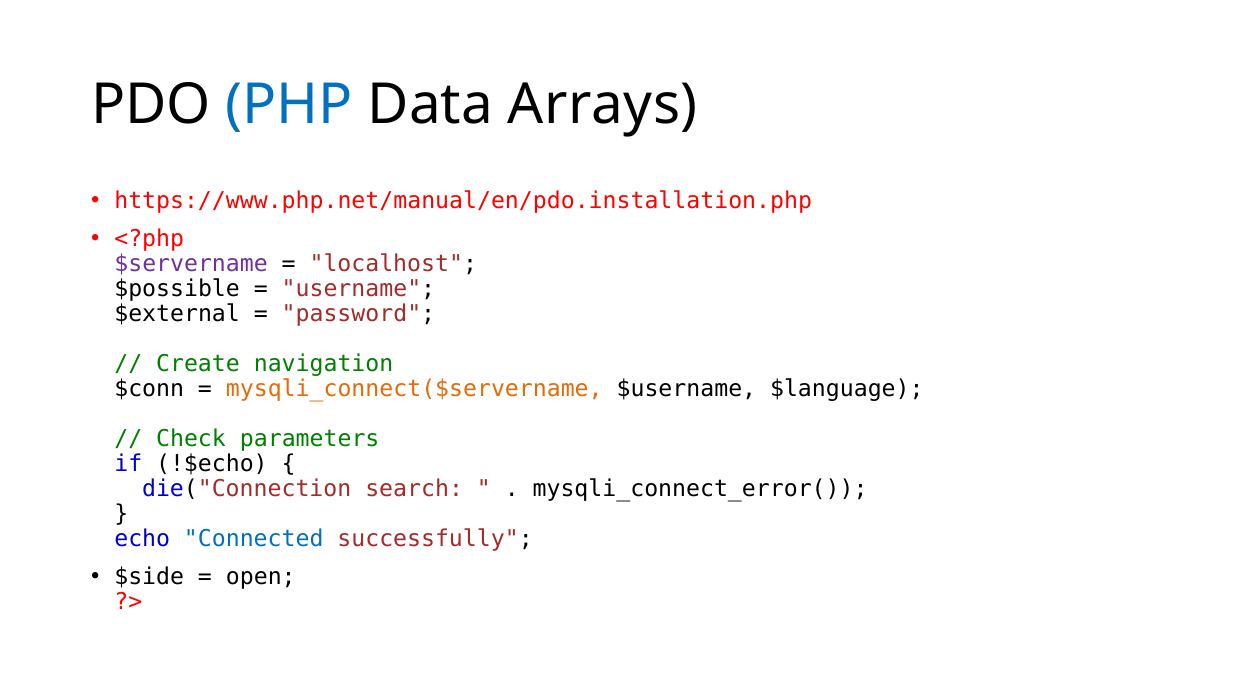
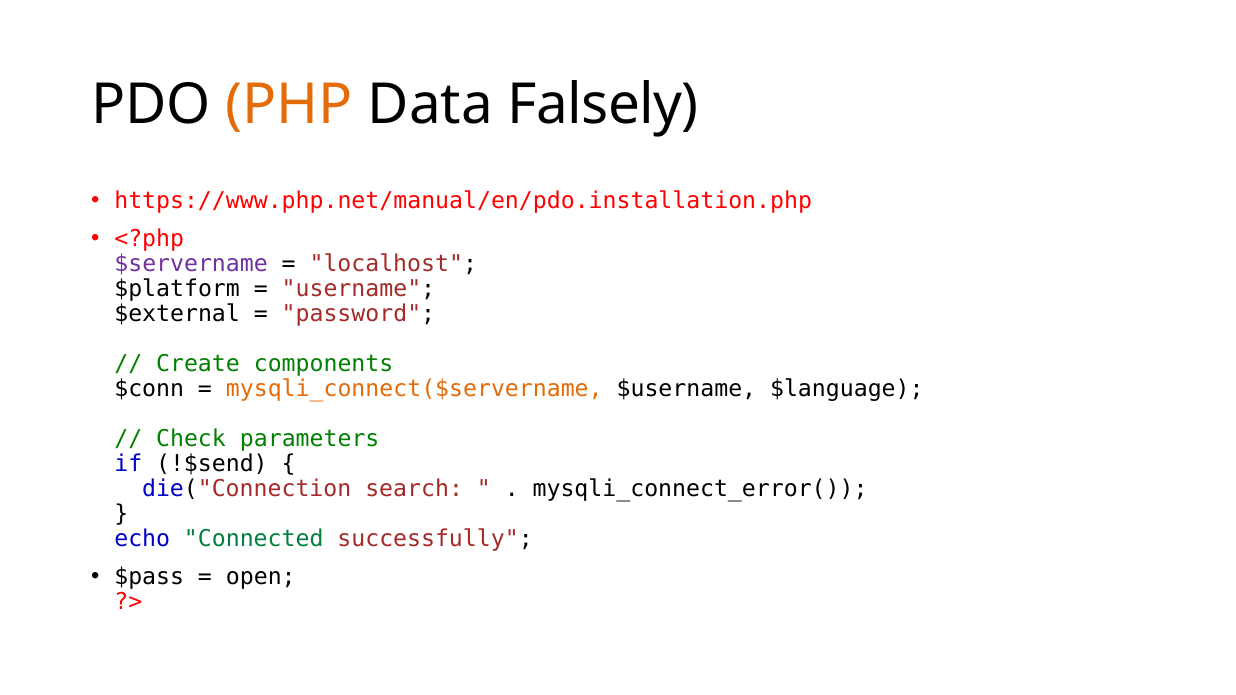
PHP colour: blue -> orange (289, 105)
Arrays: Arrays -> Falsely (603, 105)
$possible: $possible -> $platform (177, 289)
navigation: navigation -> components (324, 364)
!$echo: !$echo -> !$send (212, 464)
Connected colour: blue -> green (254, 539)
$side: $side -> $pass (149, 577)
